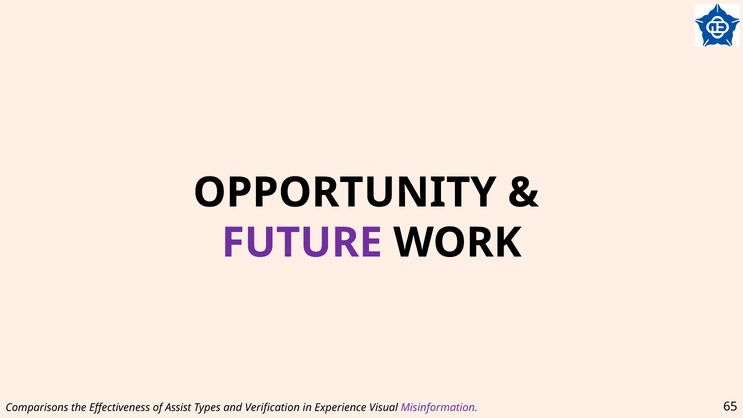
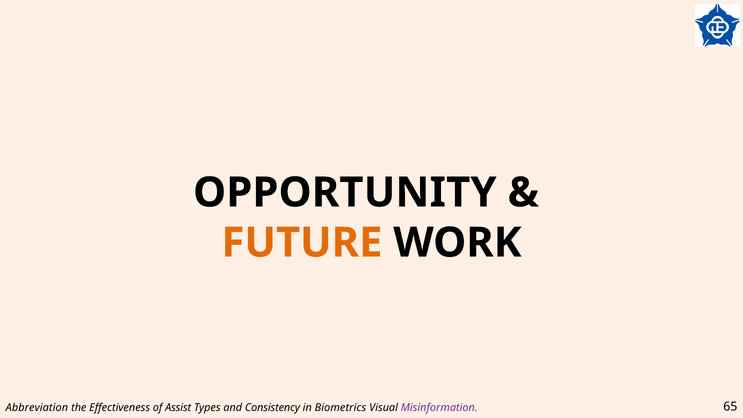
FUTURE colour: purple -> orange (302, 243)
Comparisons: Comparisons -> Abbreviation (37, 408)
Verification: Verification -> Consistency (272, 408)
Experience: Experience -> Biometrics (340, 408)
